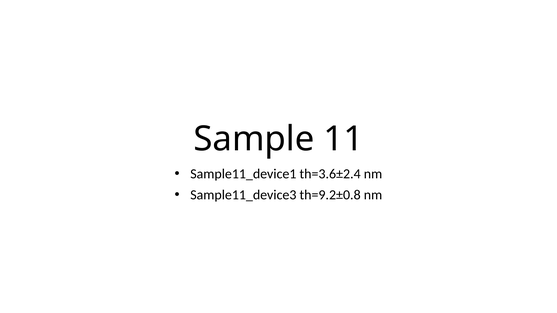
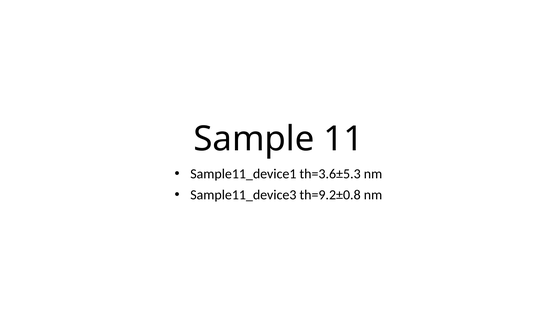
th=3.6±2.4: th=3.6±2.4 -> th=3.6±5.3 (330, 174)
